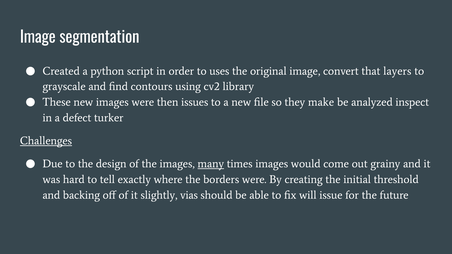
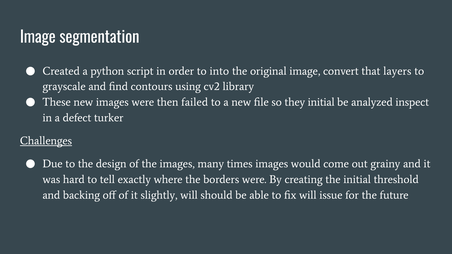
uses: uses -> into (219, 71)
issues: issues -> failed (195, 102)
they make: make -> initial (321, 102)
many underline: present -> none (211, 164)
slightly vias: vias -> will (189, 195)
